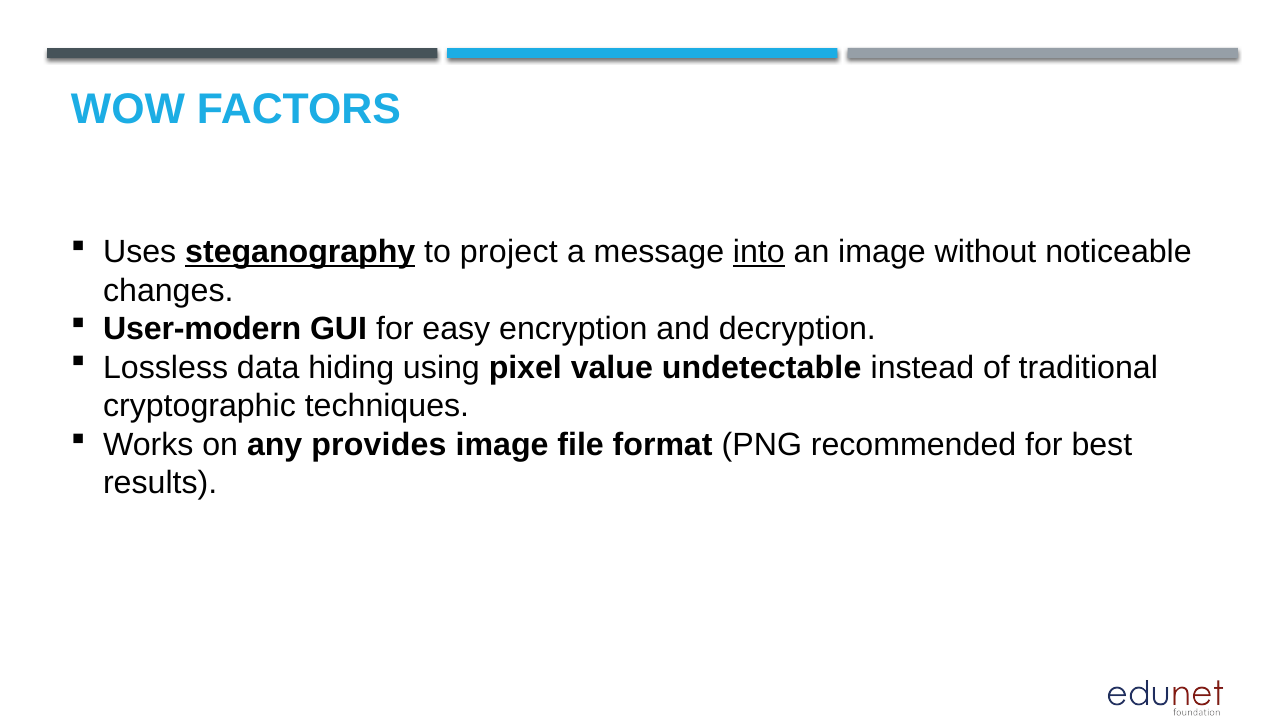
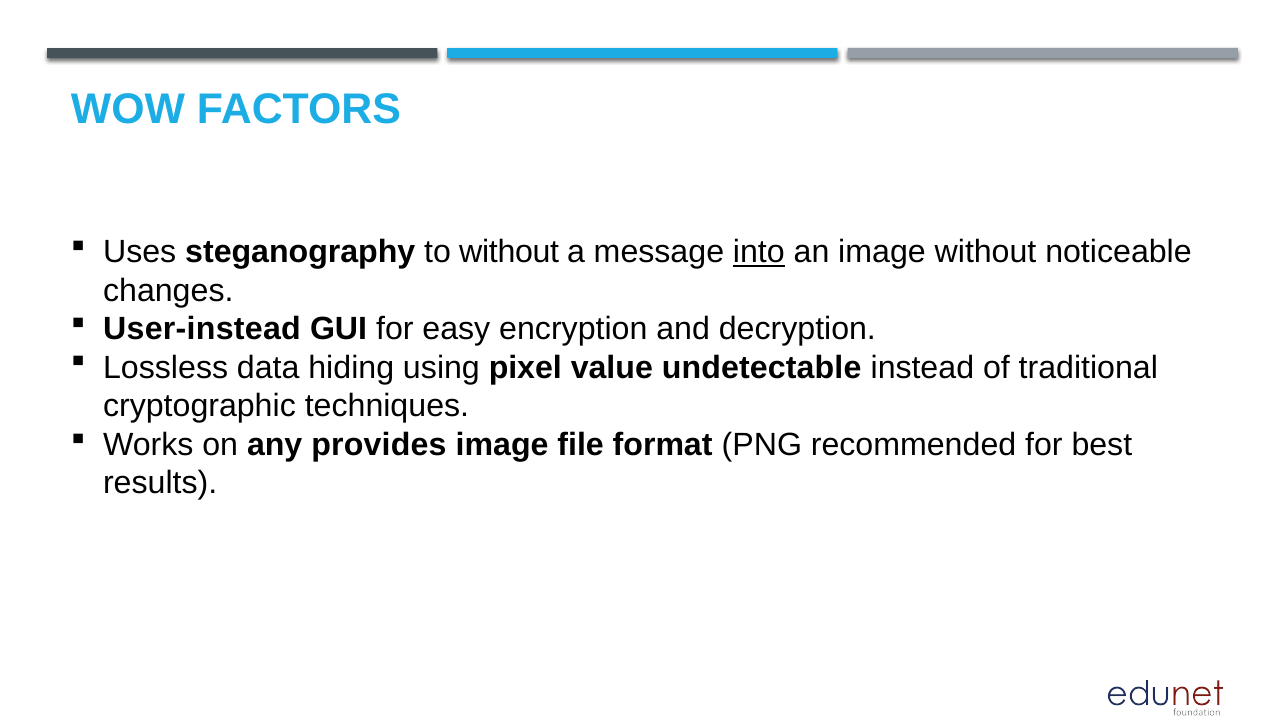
steganography underline: present -> none (300, 252)
to project: project -> without (509, 252)
User-modern: User-modern -> User-instead (202, 329)
